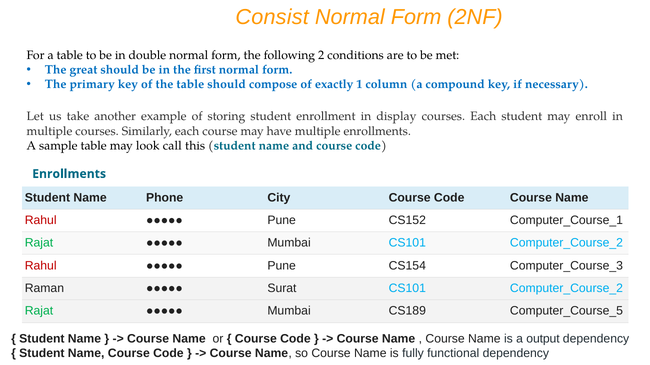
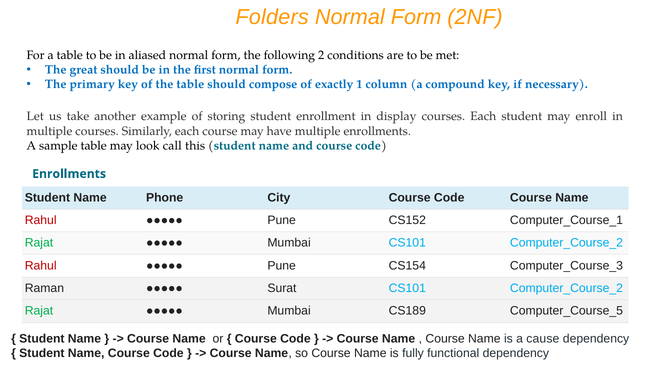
Consist: Consist -> Folders (272, 17)
double: double -> aliased (147, 55)
output: output -> cause (543, 339)
